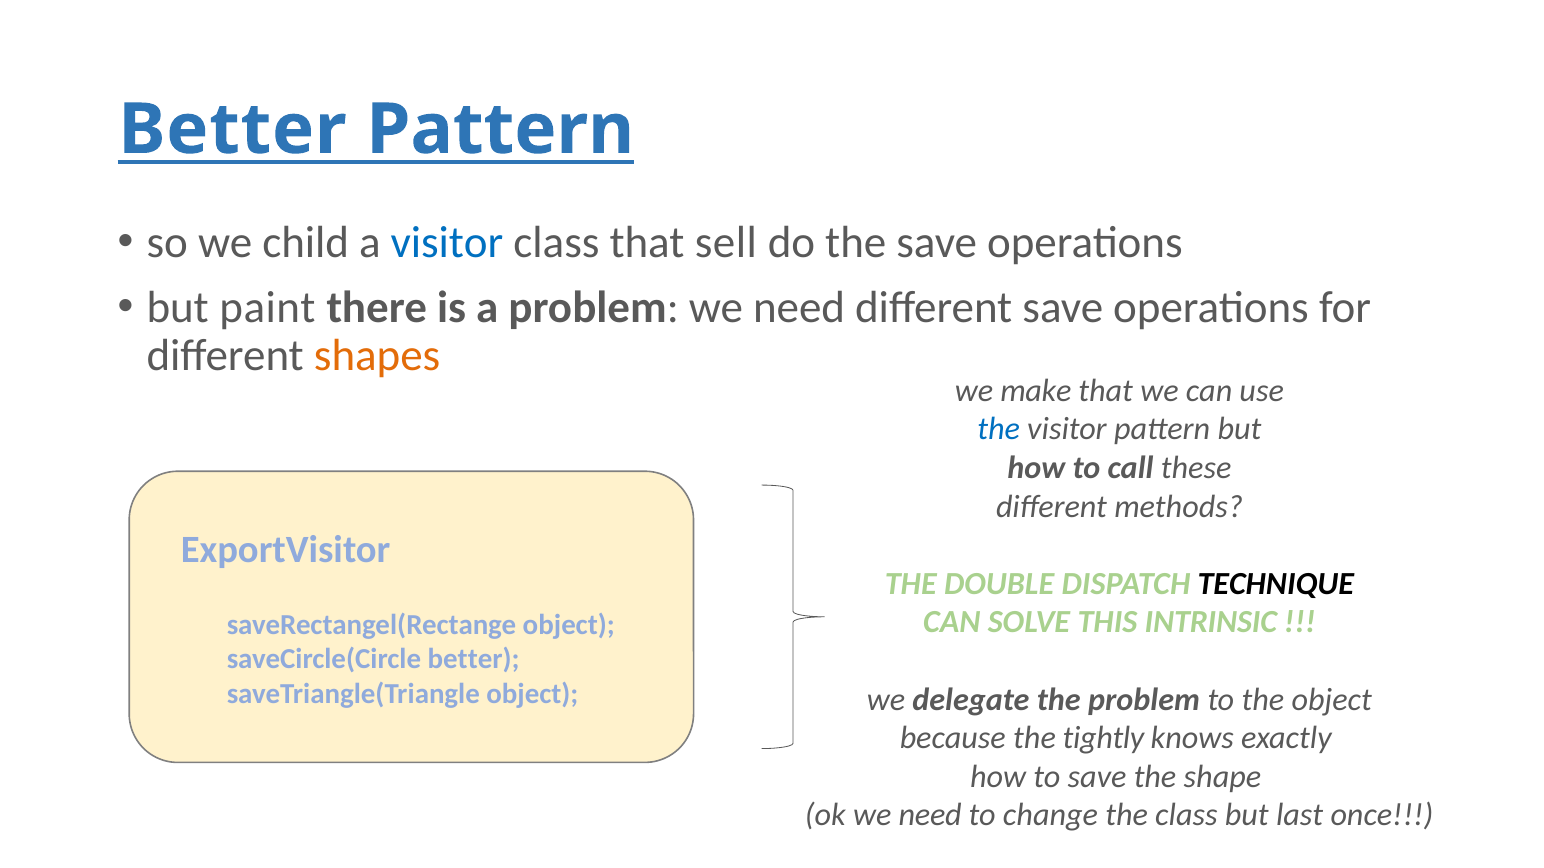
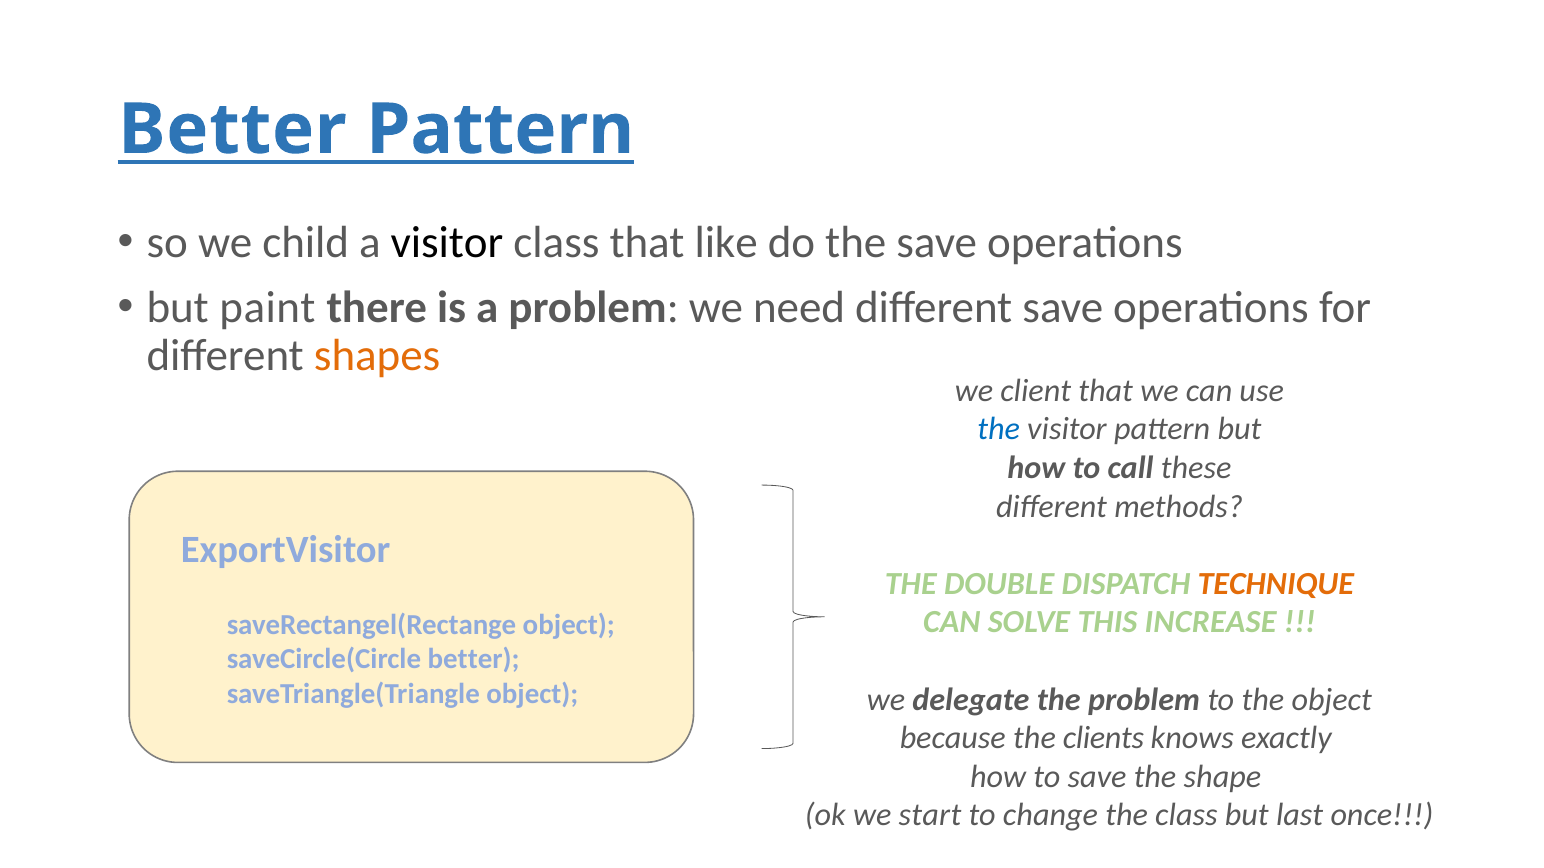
visitor colour: blue -> black (447, 243)
sell: sell -> like (726, 243)
make: make -> client (1036, 391)
TECHNIQUE colour: black -> orange (1276, 584)
INTRINSIC: INTRINSIC -> INCREASE (1211, 623)
tightly: tightly -> clients (1103, 738)
ok we need: need -> start (930, 816)
